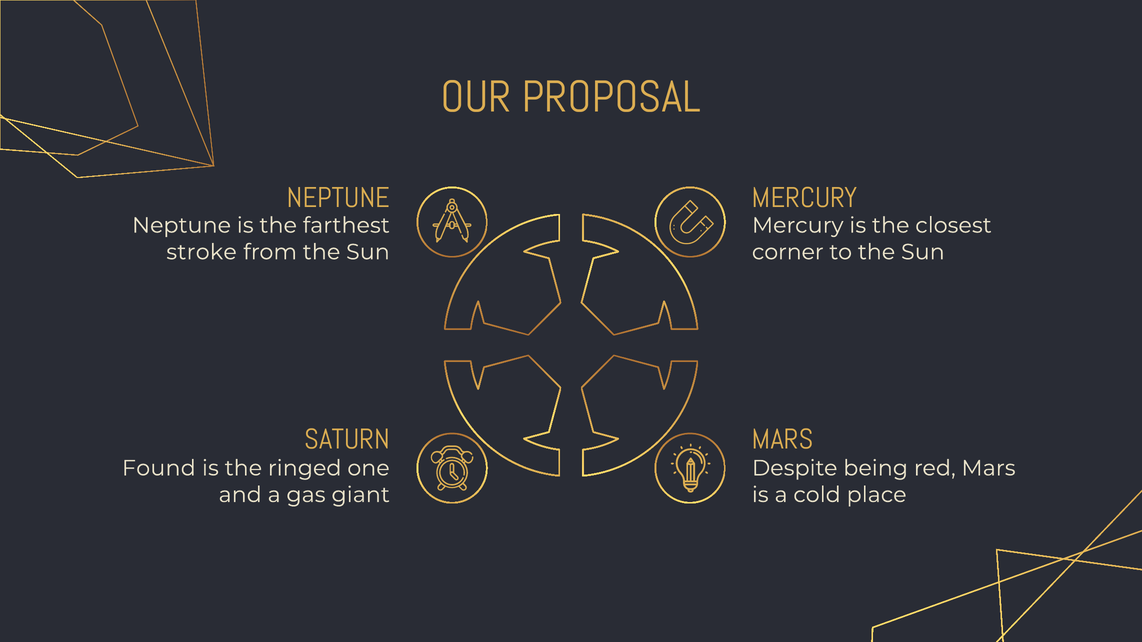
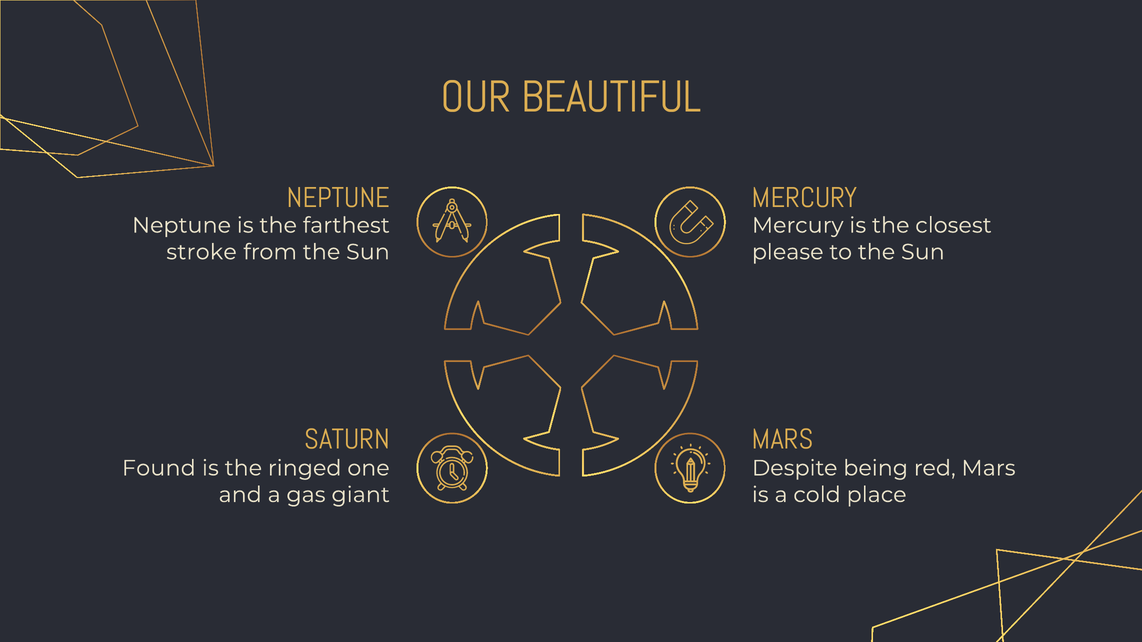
PROPOSAL: PROPOSAL -> BEAUTIFUL (611, 97)
corner: corner -> please (788, 252)
